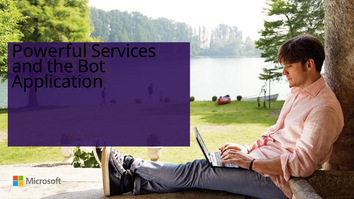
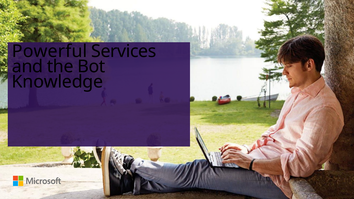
Application: Application -> Knowledge (57, 82)
